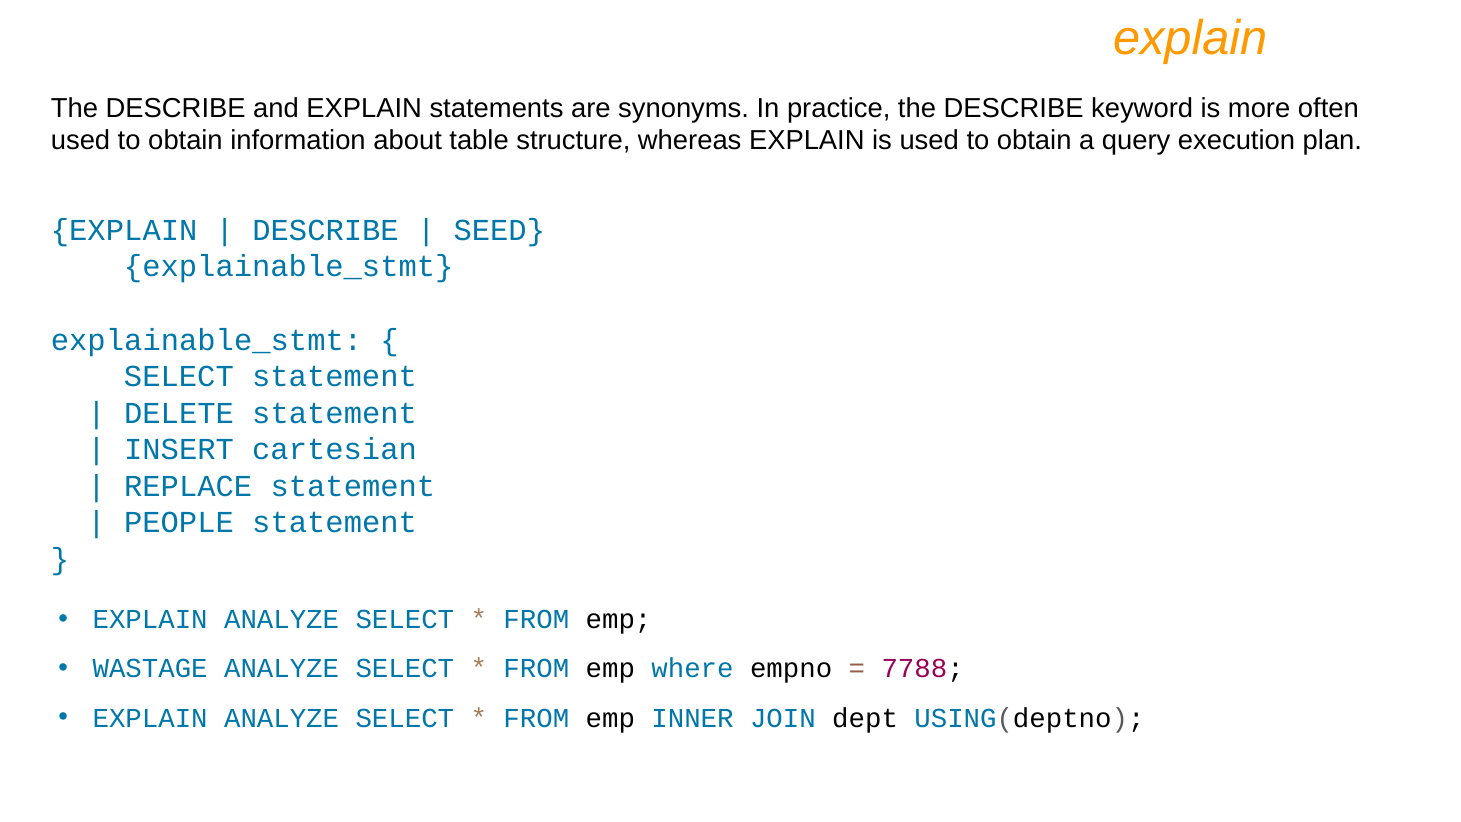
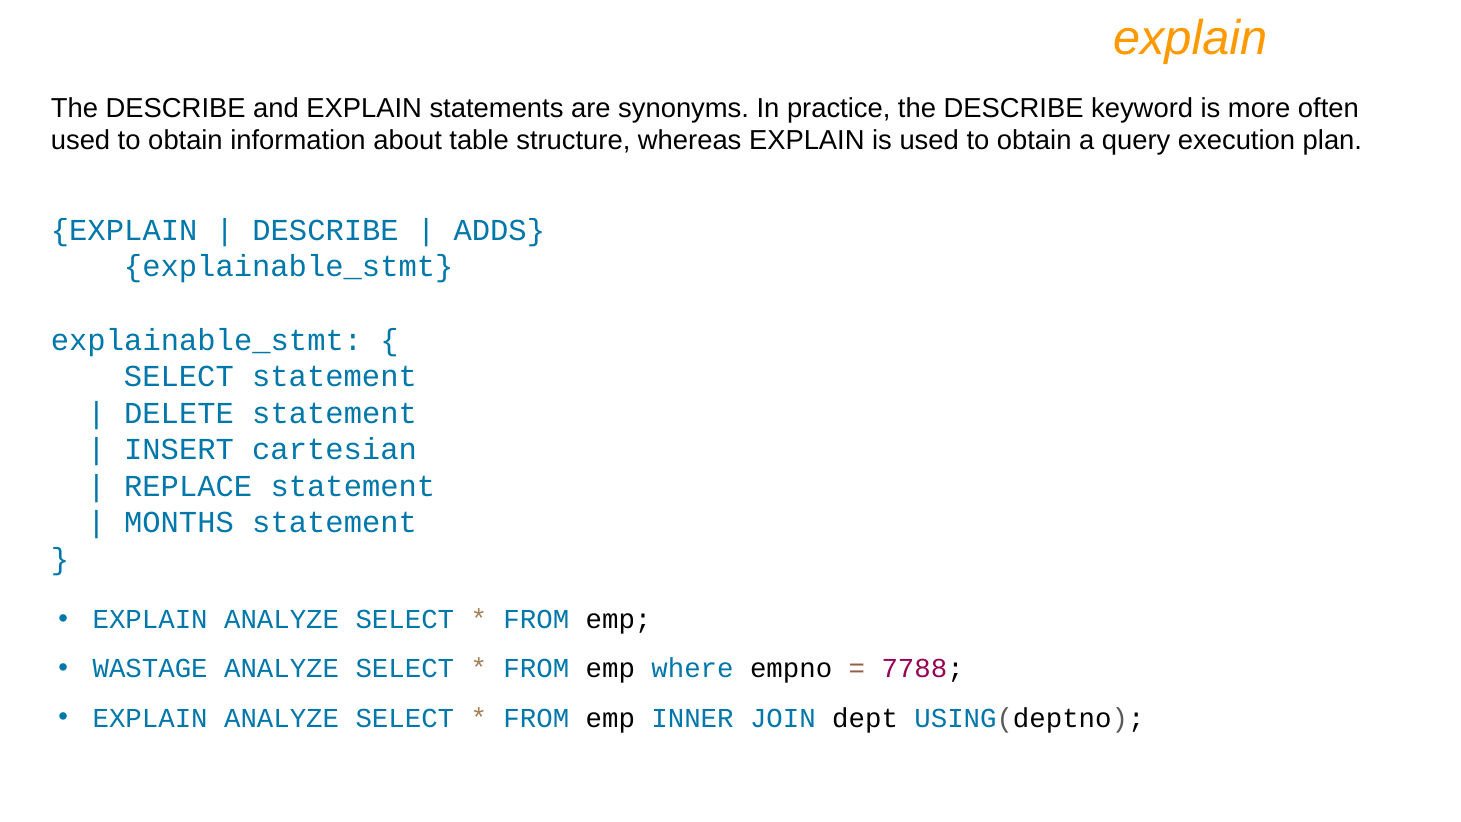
SEED: SEED -> ADDS (499, 230)
PEOPLE: PEOPLE -> MONTHS (179, 523)
